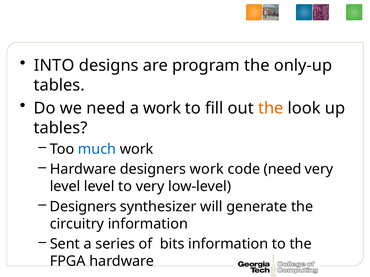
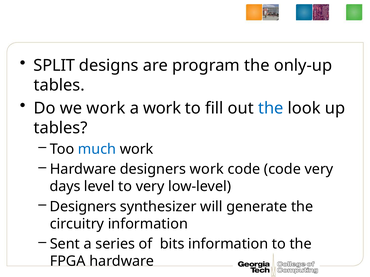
INTO: INTO -> SPLIT (54, 66)
we need: need -> work (106, 108)
the colour: orange -> blue (271, 108)
code need: need -> code (282, 170)
level: level -> days (65, 187)
